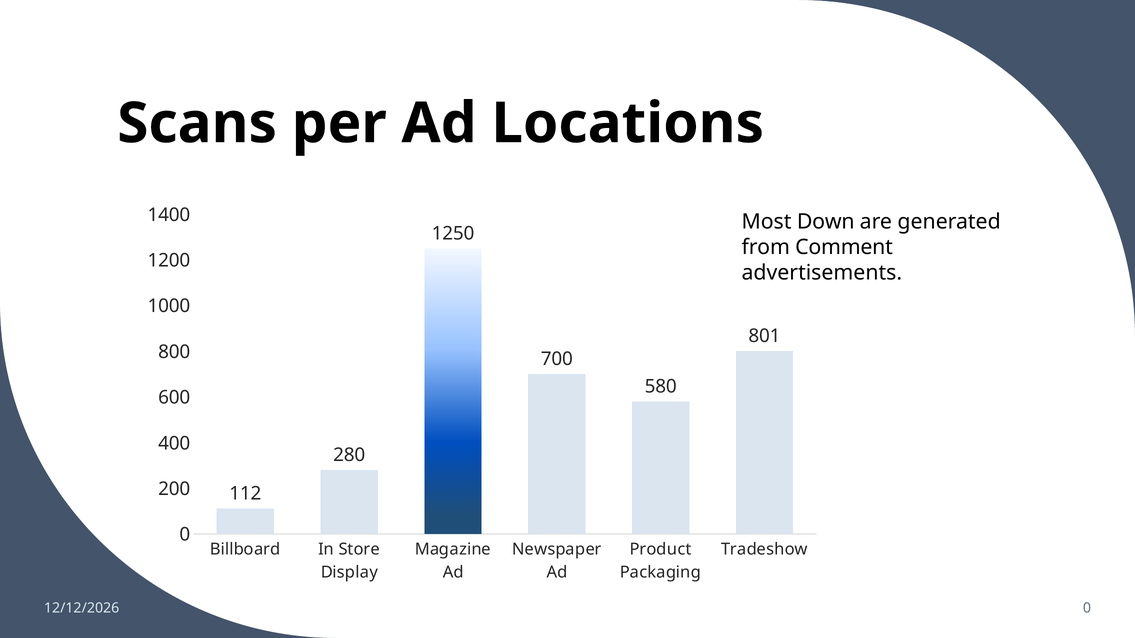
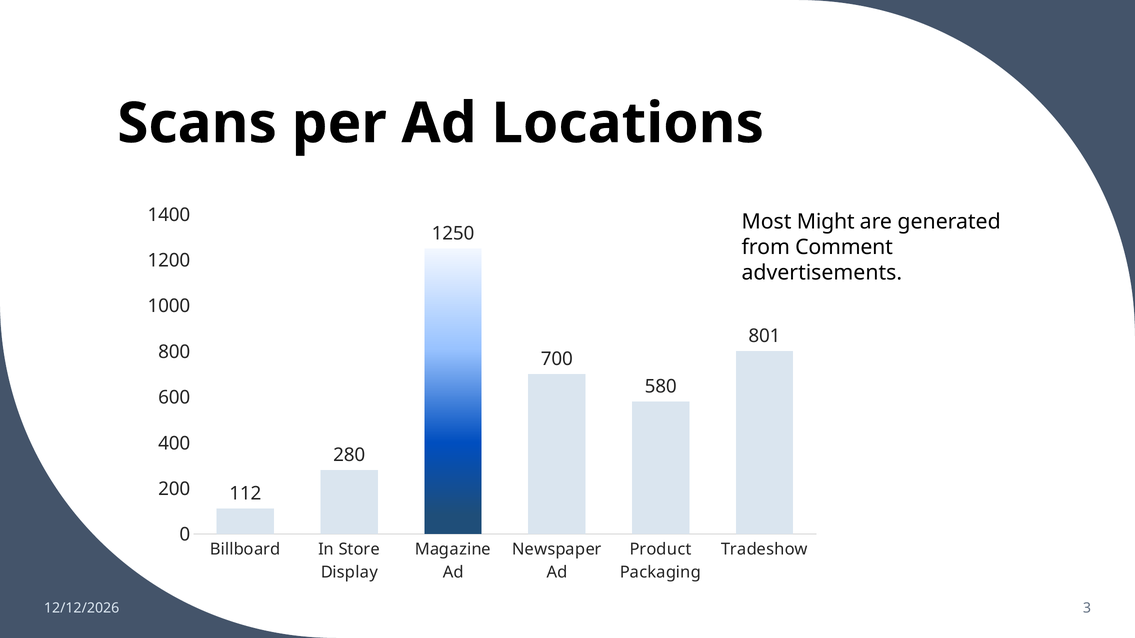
Down: Down -> Might (826, 222)
0: 0 -> 3 (1087, 609)
